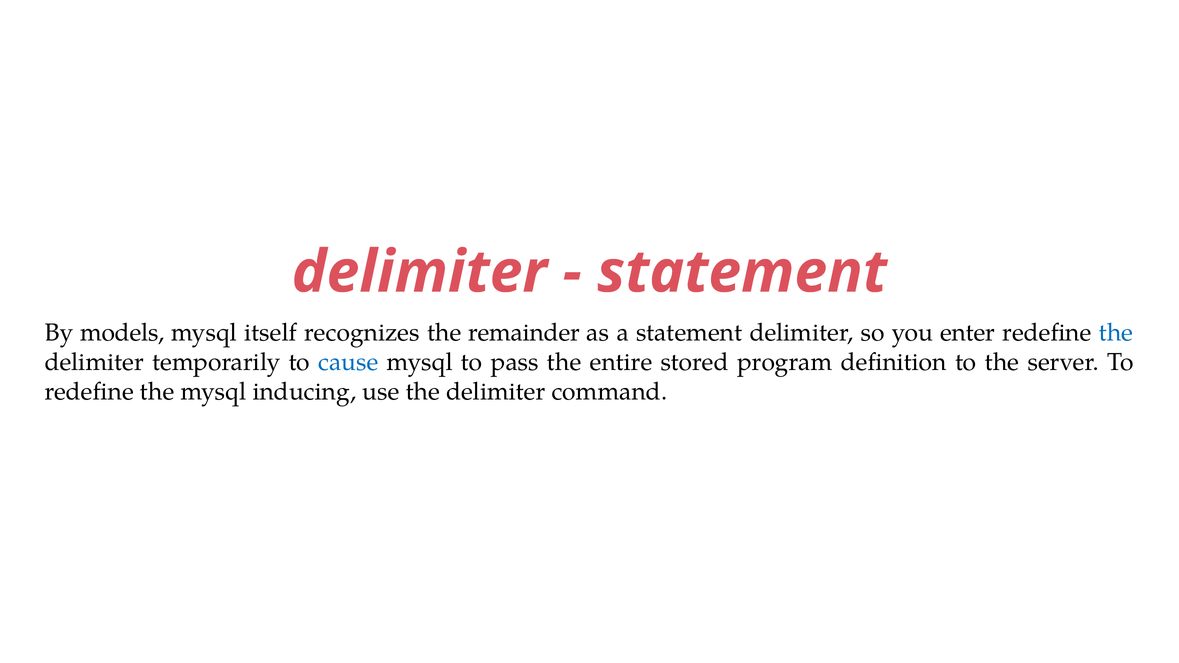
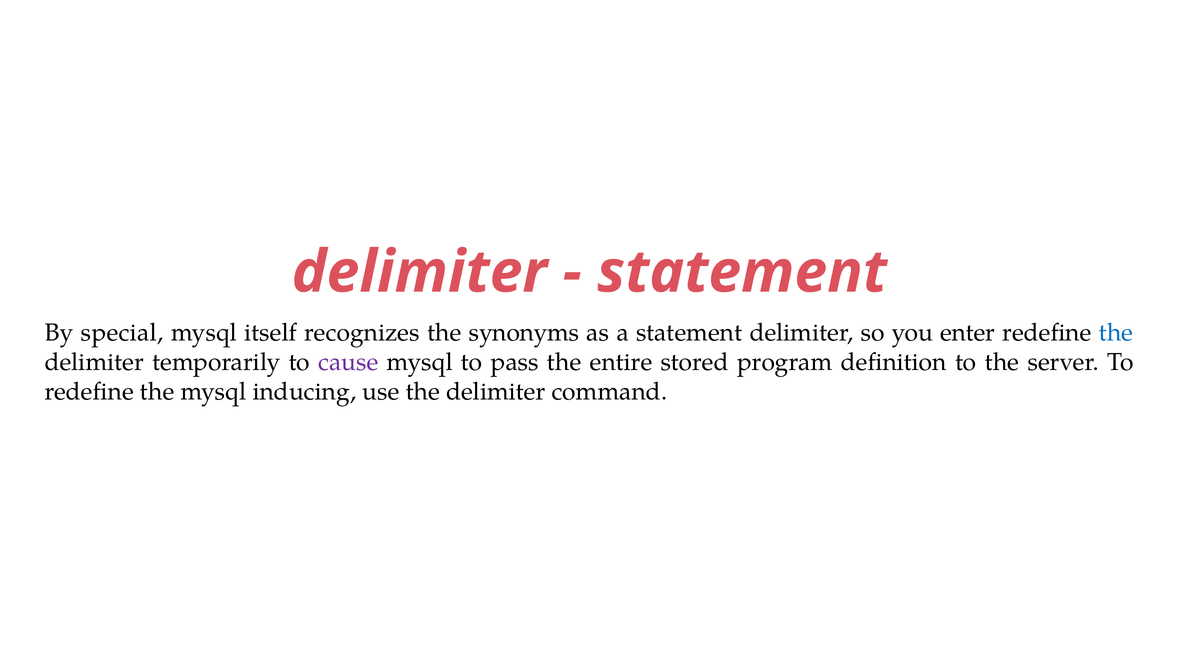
models: models -> special (122, 333)
remainder: remainder -> synonyms (524, 333)
cause colour: blue -> purple (348, 362)
